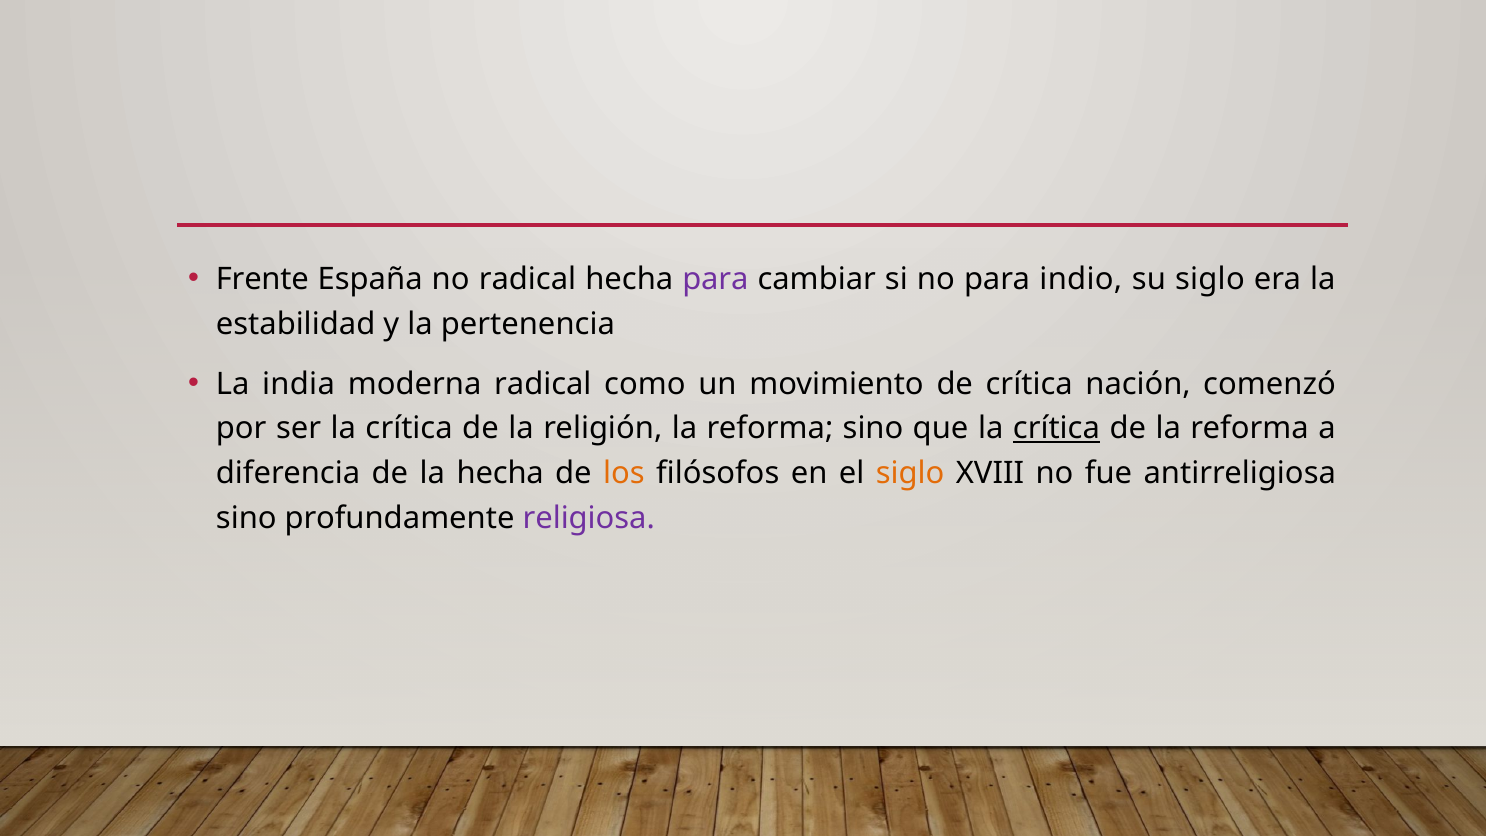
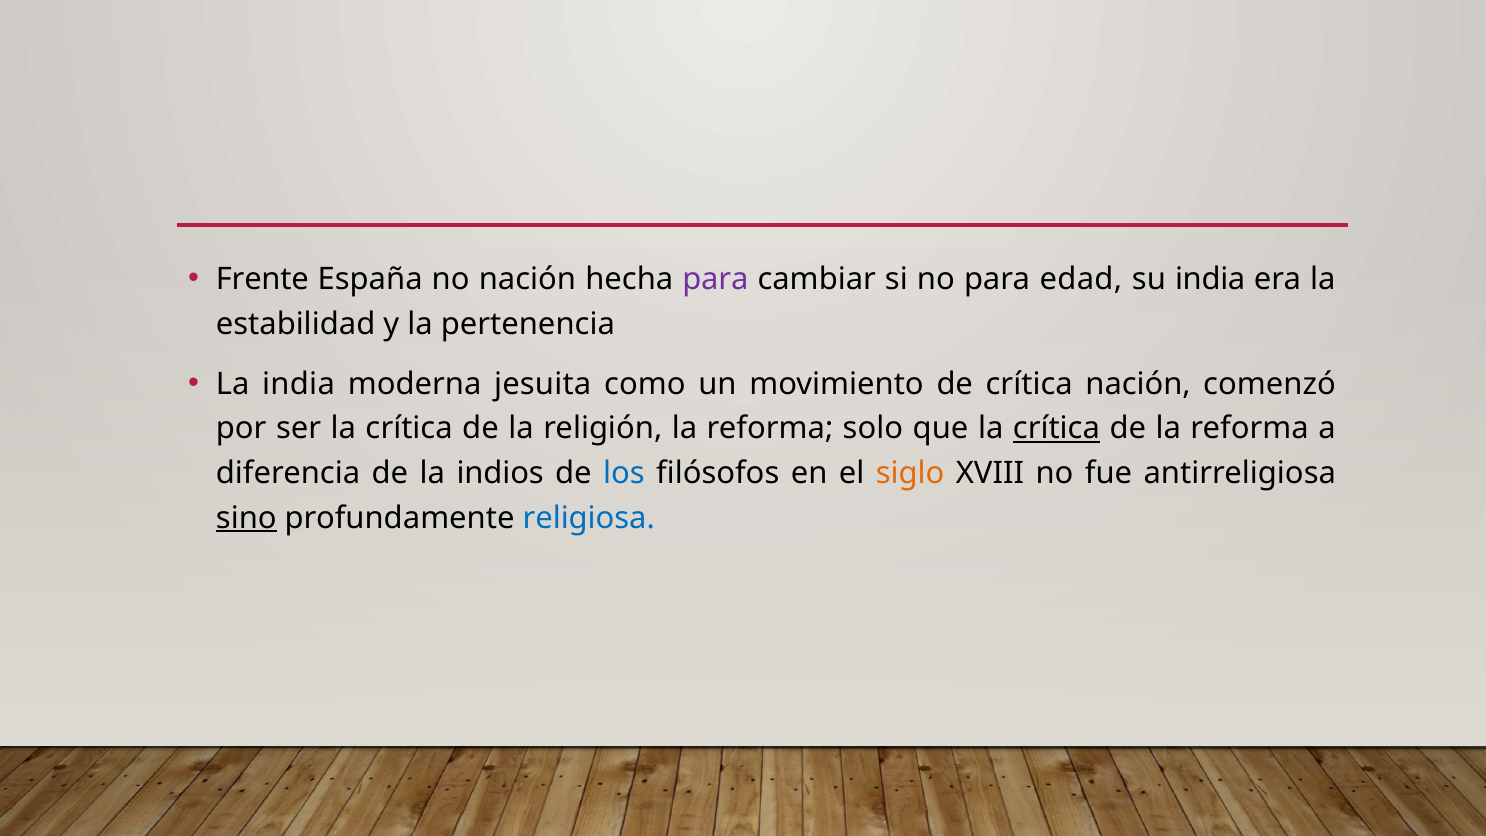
no radical: radical -> nación (527, 279)
indio: indio -> edad (1081, 279)
su siglo: siglo -> india (1210, 279)
moderna radical: radical -> jesuita (543, 384)
reforma sino: sino -> solo (873, 429)
la hecha: hecha -> indios (500, 473)
los colour: orange -> blue (624, 473)
sino underline: none -> present (246, 518)
religiosa colour: purple -> blue (589, 518)
